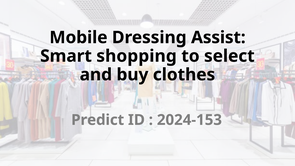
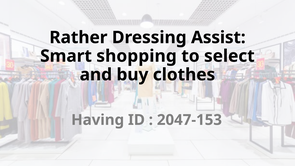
Mobile: Mobile -> Rather (78, 37)
Predict: Predict -> Having (98, 120)
2024-153: 2024-153 -> 2047-153 (189, 120)
